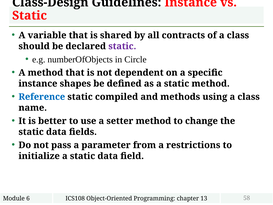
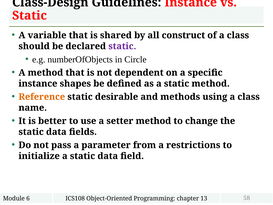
contracts: contracts -> construct (183, 35)
Reference colour: blue -> orange (42, 97)
compiled: compiled -> desirable (117, 97)
